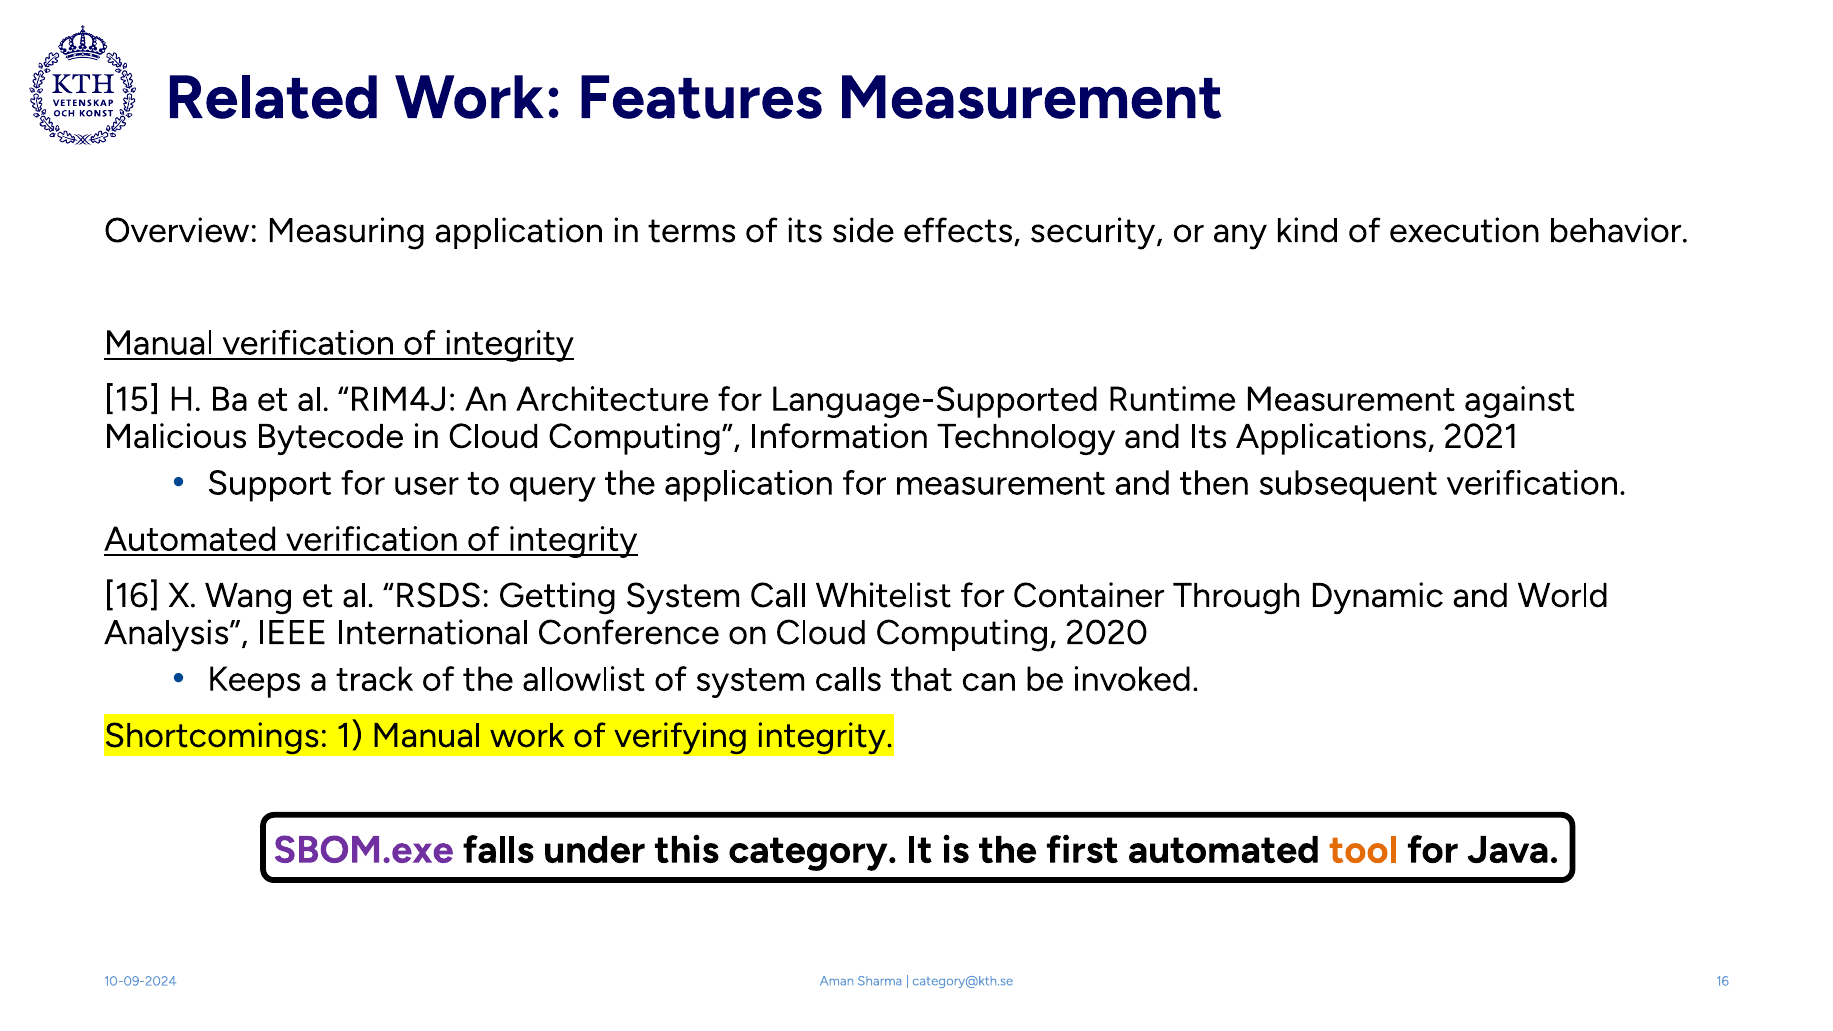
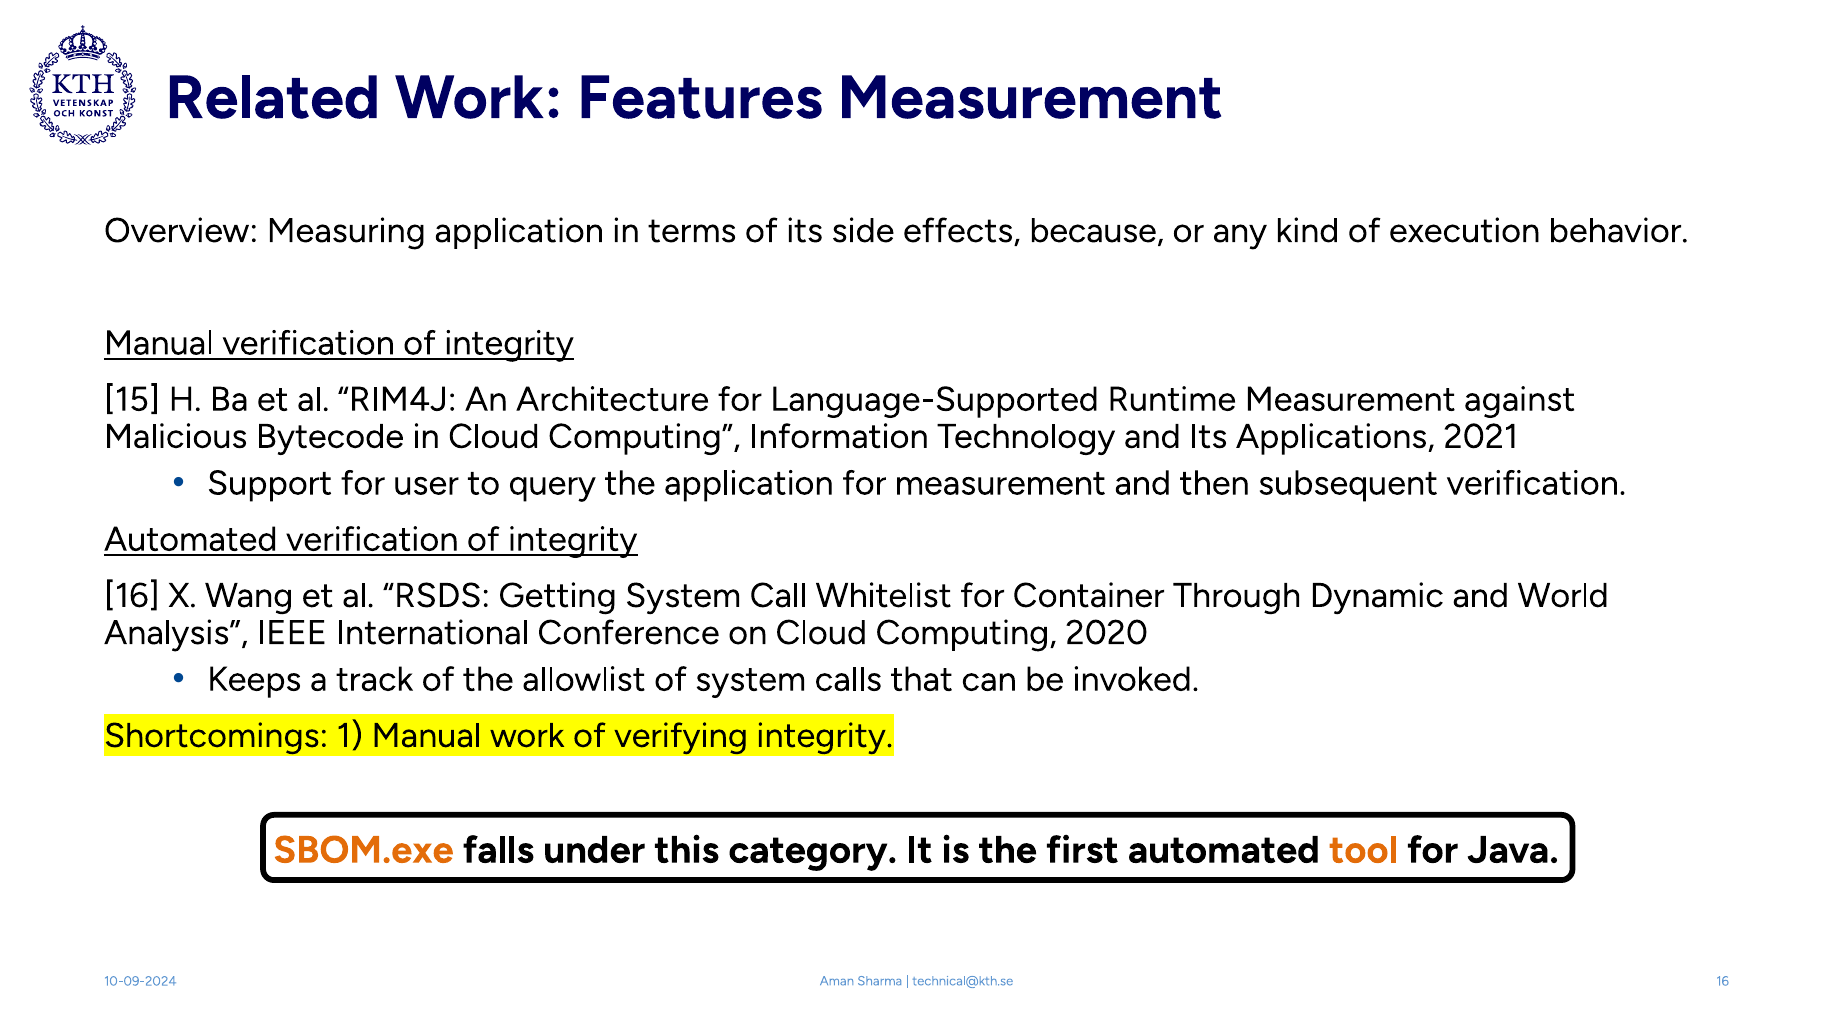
security: security -> because (1097, 231)
SBOM.exe colour: purple -> orange (363, 850)
category@kth.se: category@kth.se -> technical@kth.se (963, 981)
